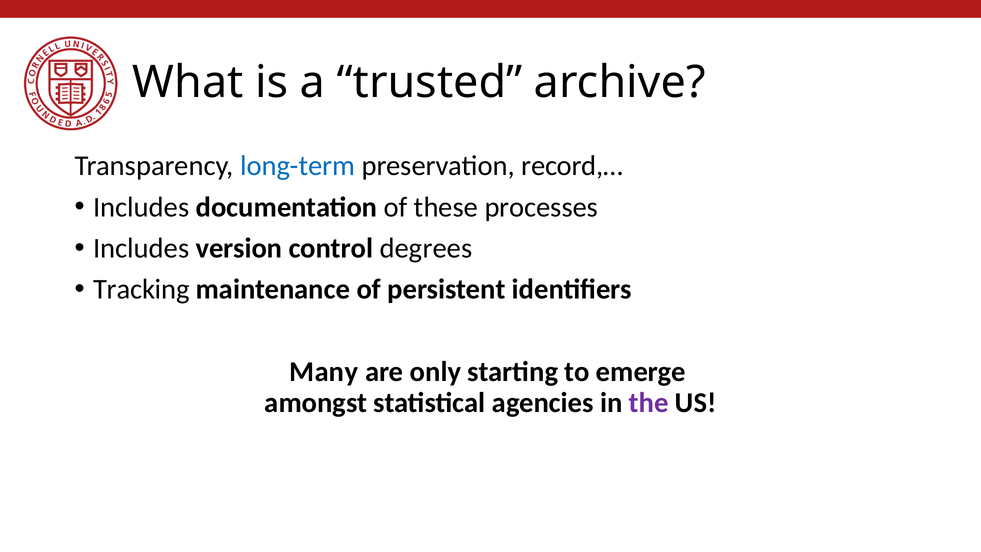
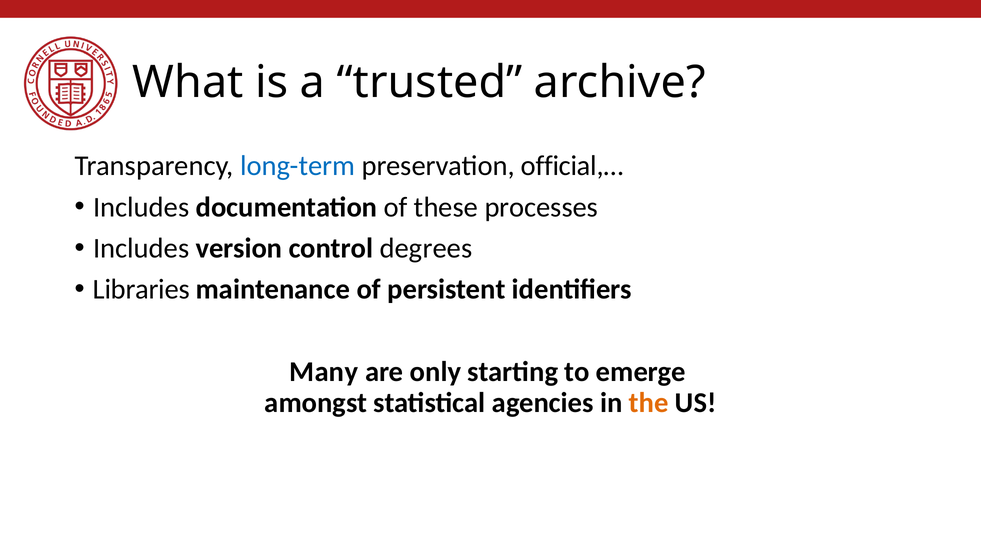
record,…: record,… -> official,… (572, 166)
Tracking: Tracking -> Libraries (141, 289)
the colour: purple -> orange (649, 402)
